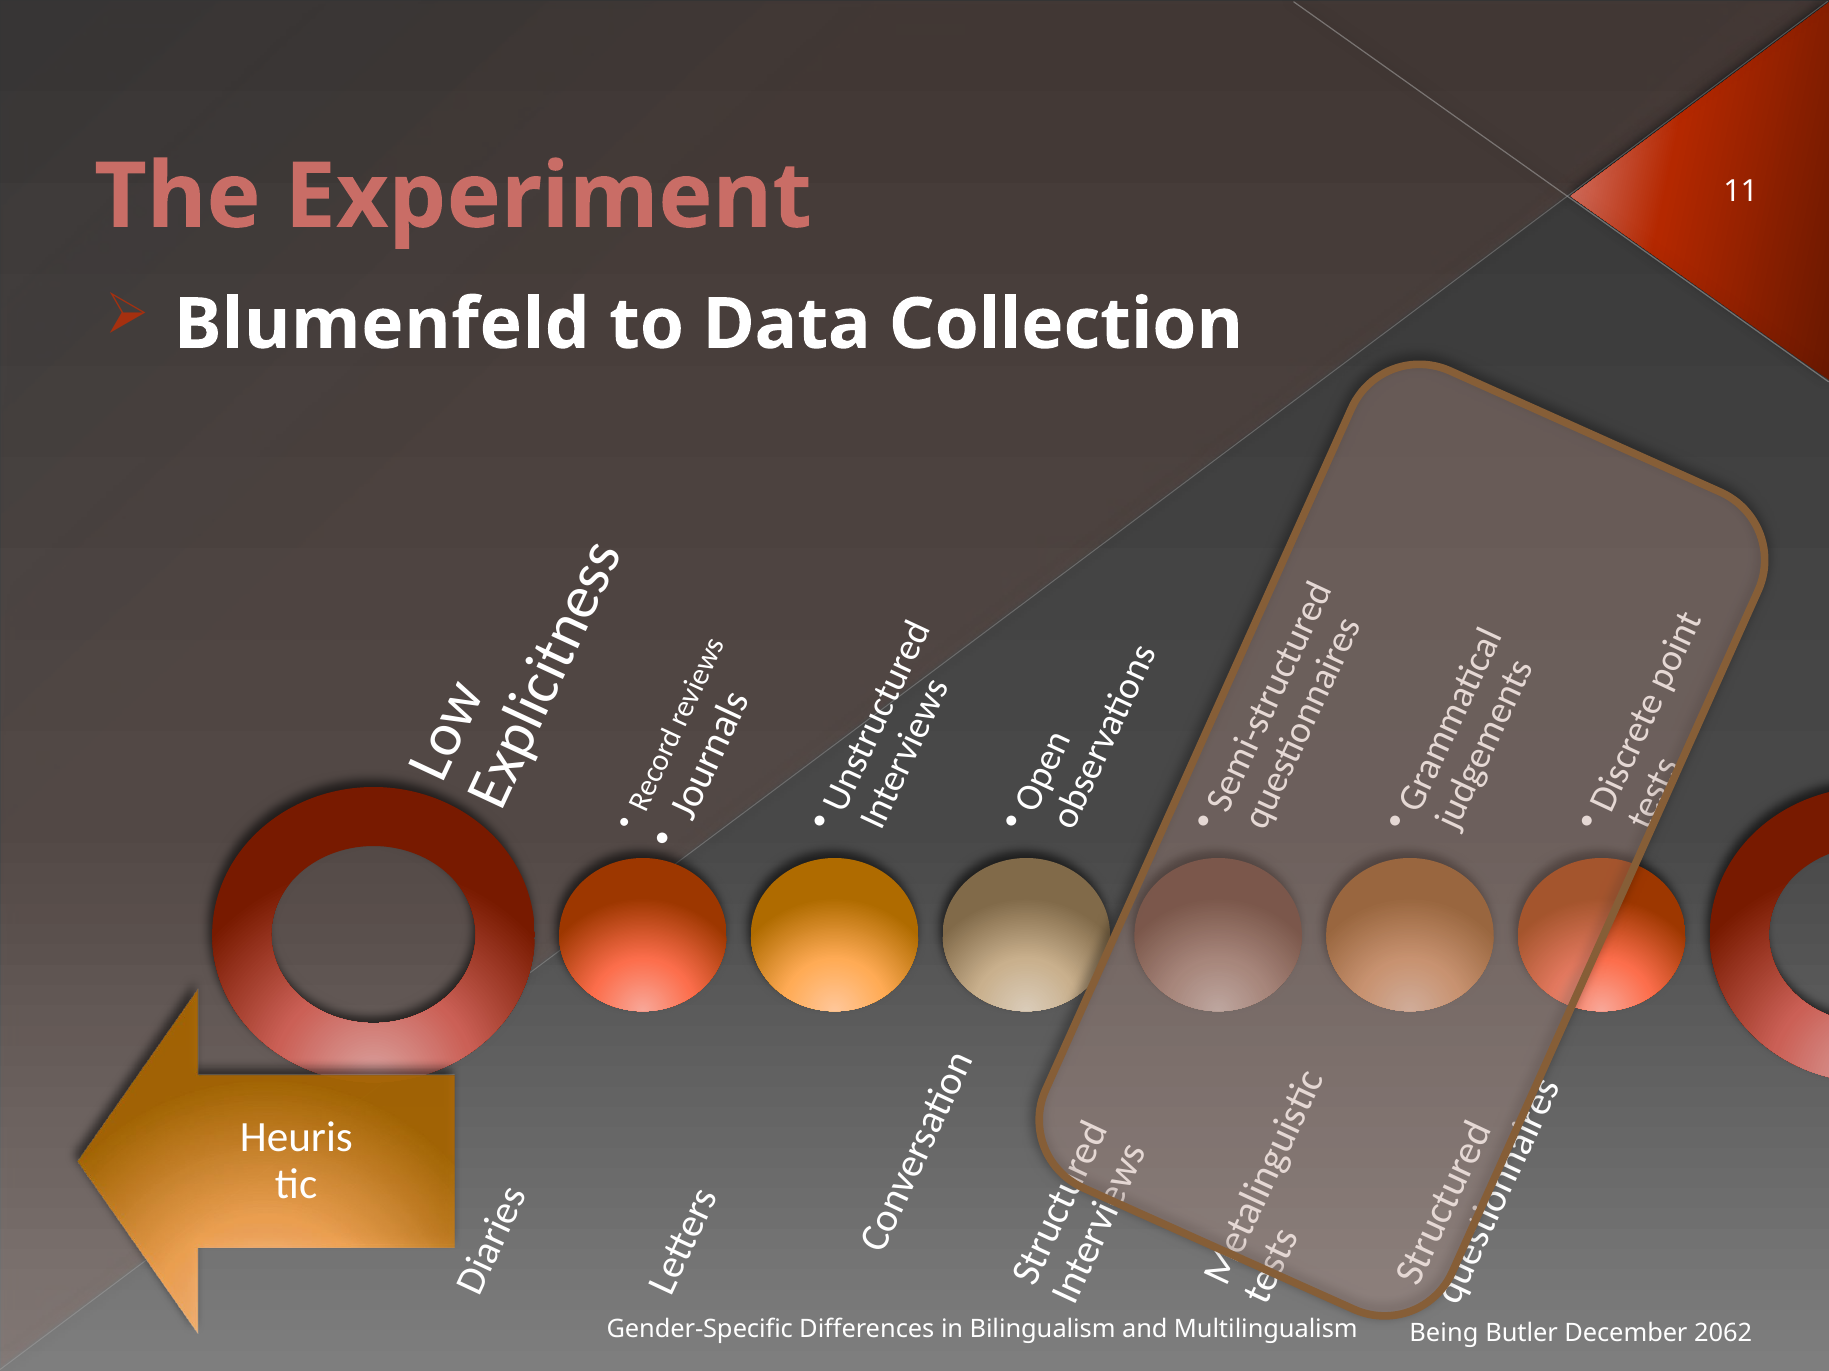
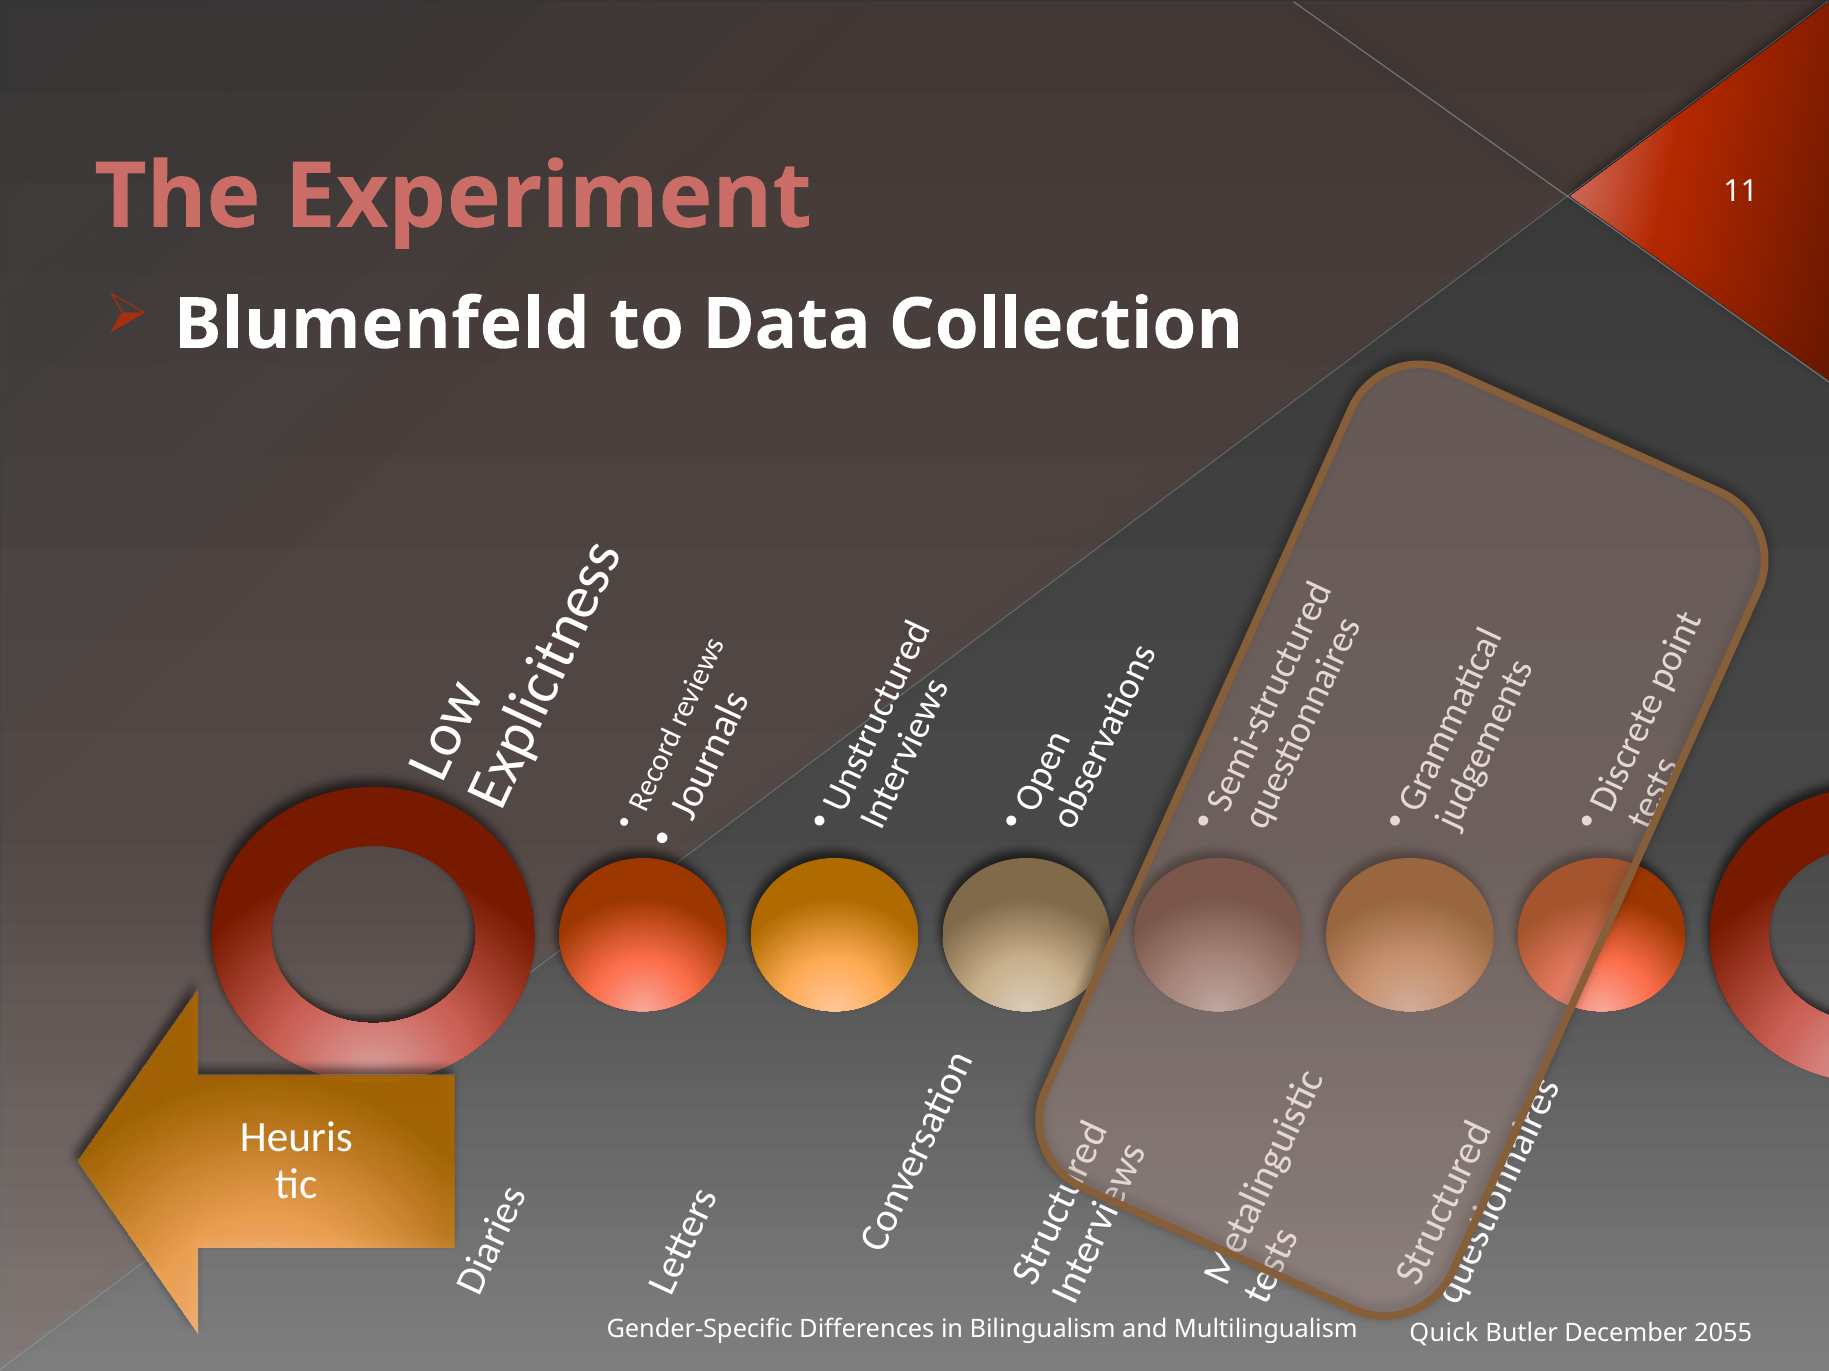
Being: Being -> Quick (1444, 1334)
2062: 2062 -> 2055 (1723, 1334)
